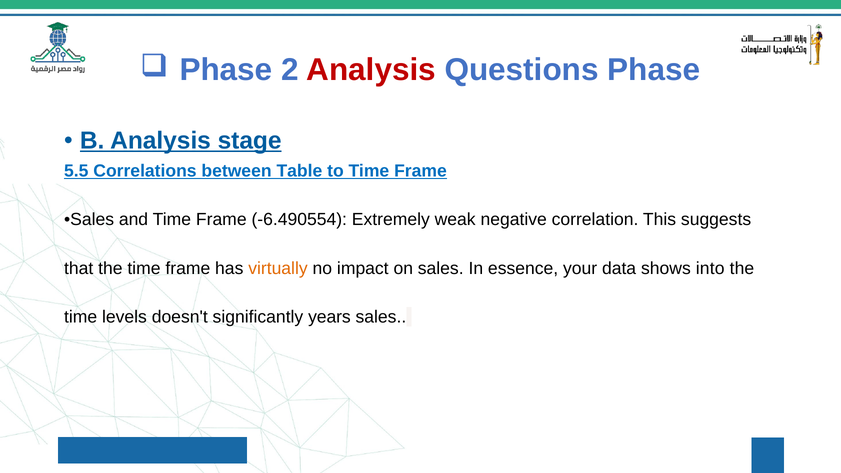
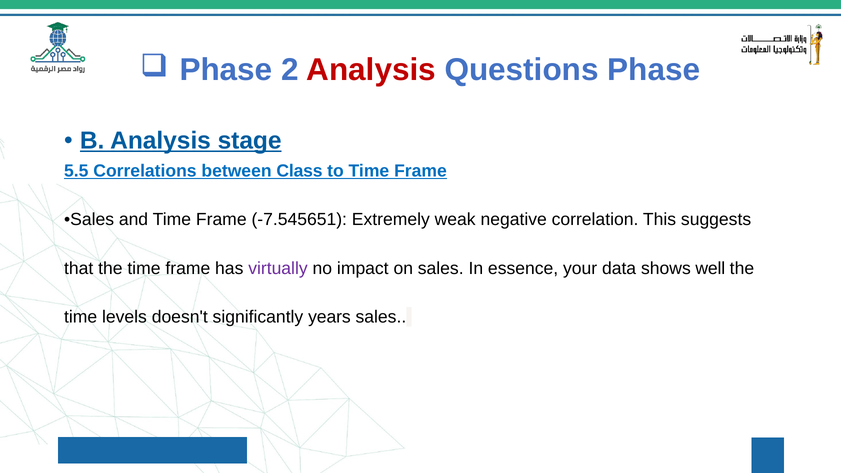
Table: Table -> Class (299, 171)
-6.490554: -6.490554 -> -7.545651 (299, 219)
virtually colour: orange -> purple (278, 268)
into: into -> well (710, 268)
